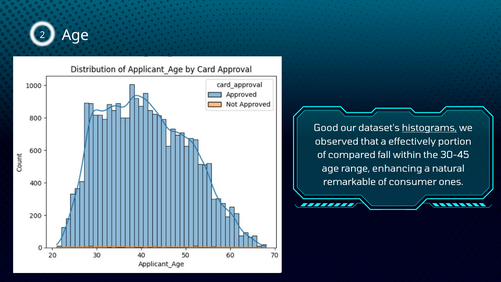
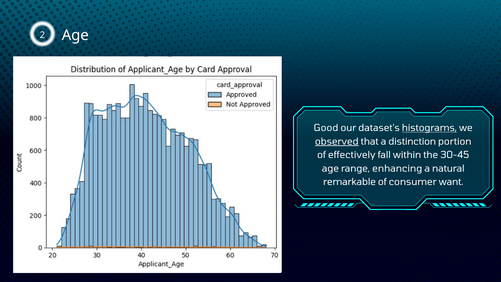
observed underline: none -> present (337, 141)
effectively: effectively -> distinction (412, 141)
compared: compared -> effectively (352, 155)
ones: ones -> want (451, 182)
